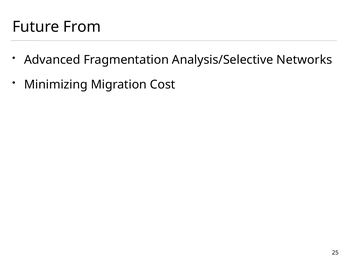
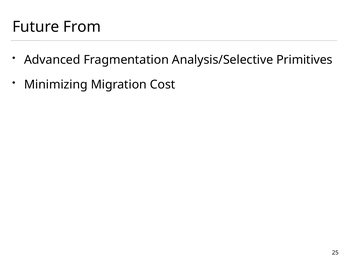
Networks: Networks -> Primitives (304, 60)
